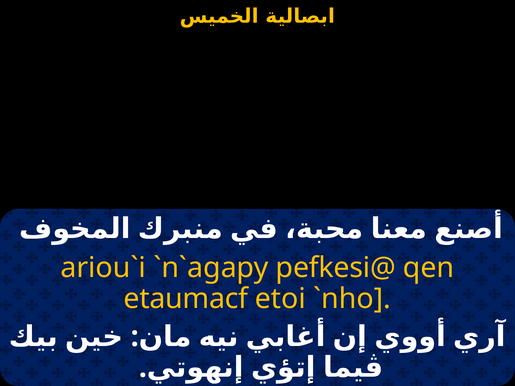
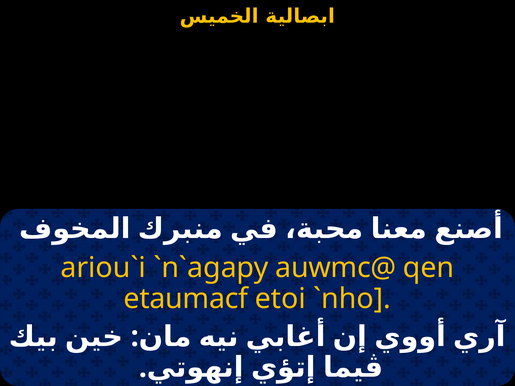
pefkesi@: pefkesi@ -> auwmc@ (336, 268)
